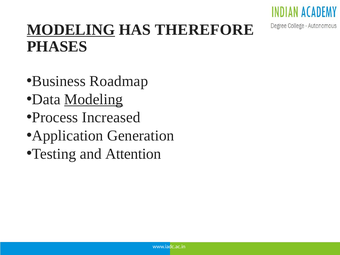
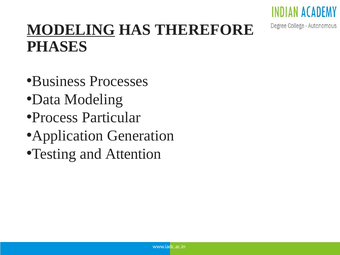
Roadmap: Roadmap -> Processes (119, 81)
Modeling underline: present -> none (94, 99)
Increased: Increased -> Particular (111, 117)
